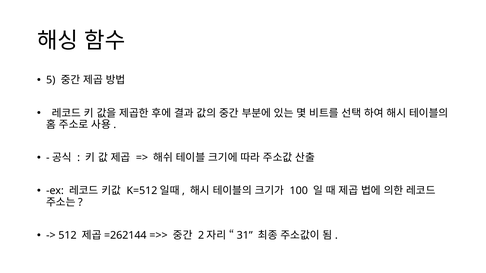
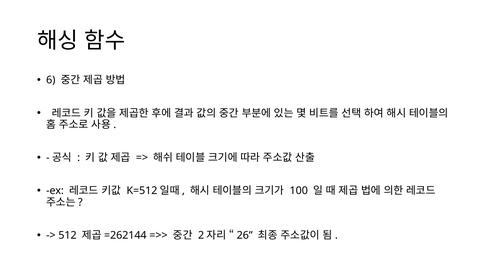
5: 5 -> 6 (51, 80)
31: 31 -> 26 (245, 236)
